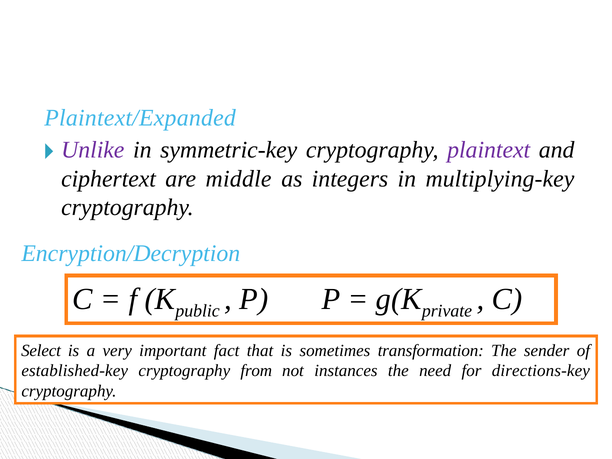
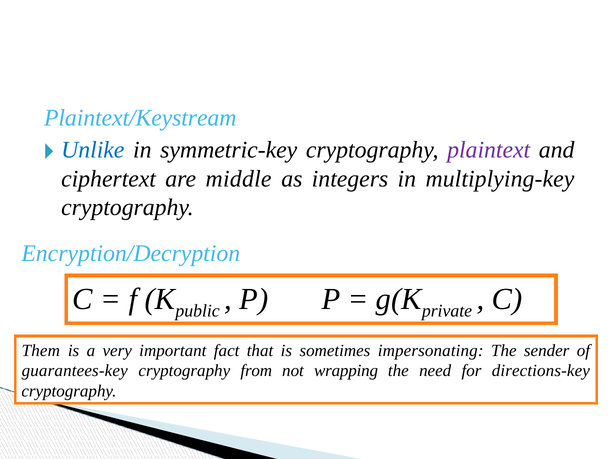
Plaintext/Expanded: Plaintext/Expanded -> Plaintext/Keystream (140, 118)
Unlike colour: purple -> blue (93, 150)
Select: Select -> Them (41, 350)
transformation: transformation -> impersonating (431, 350)
established-key: established-key -> guarantees-key (75, 371)
instances: instances -> wrapping (346, 371)
